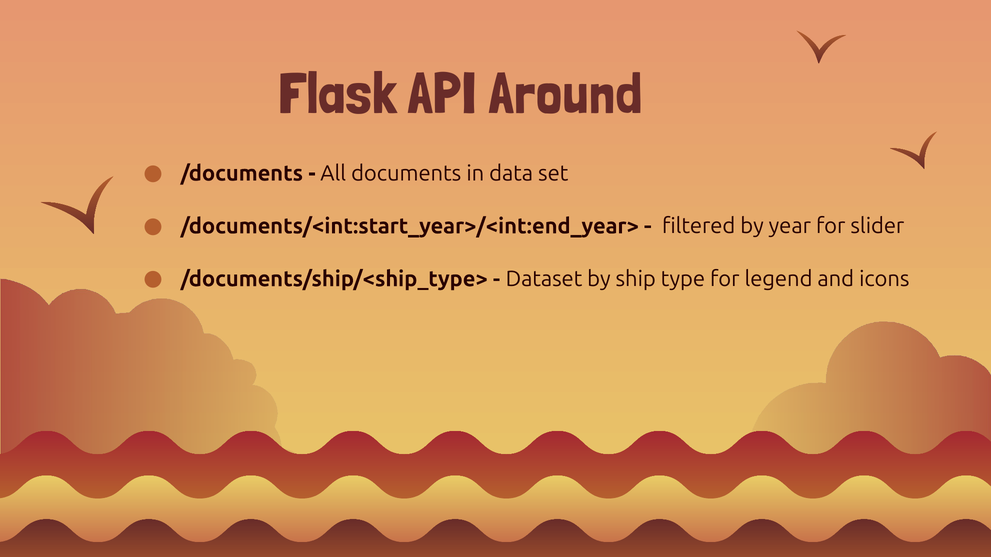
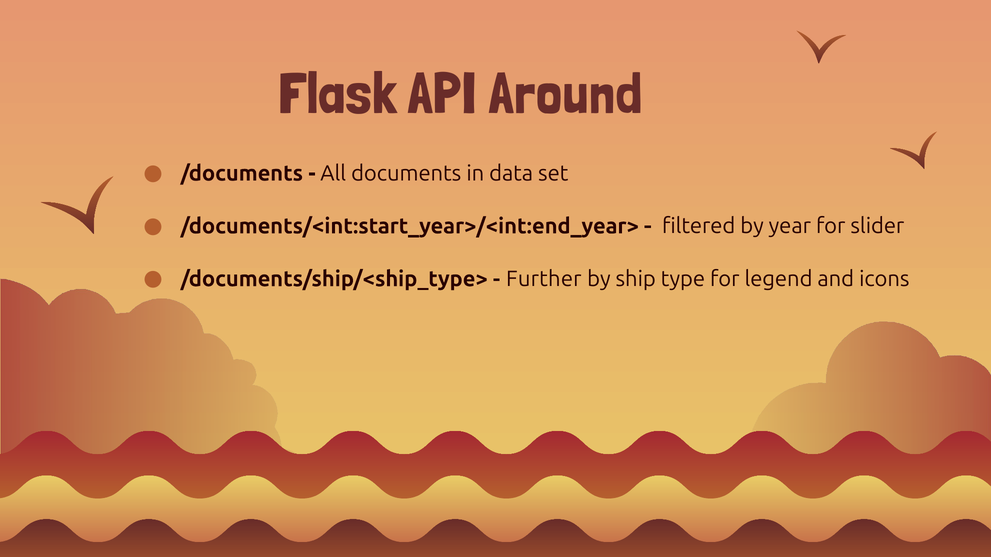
Dataset: Dataset -> Further (544, 279)
